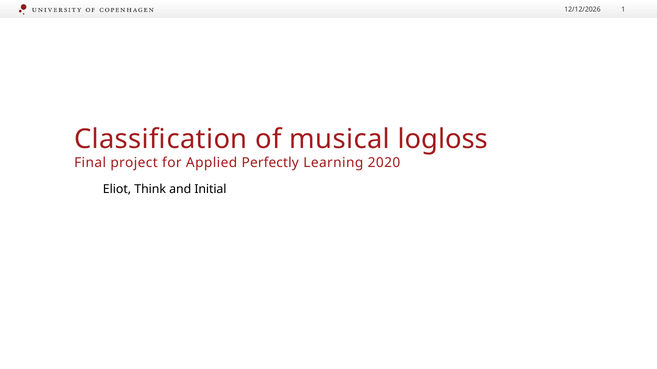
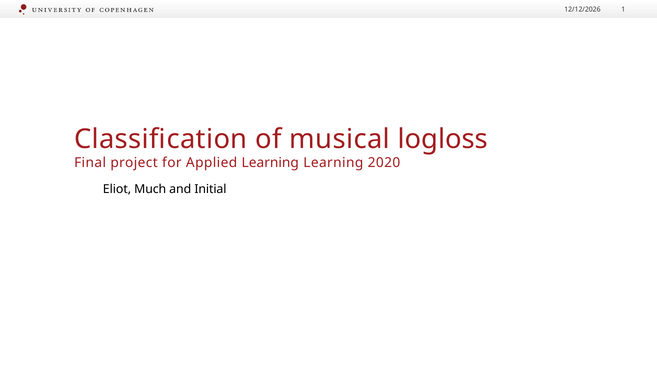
Applied Perfectly: Perfectly -> Learning (270, 163)
Think: Think -> Much (150, 190)
